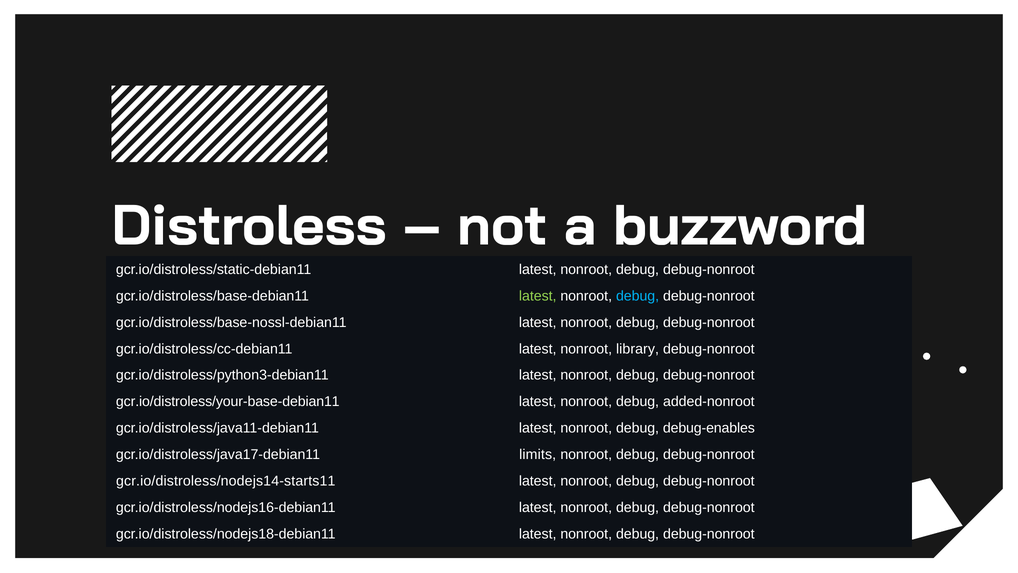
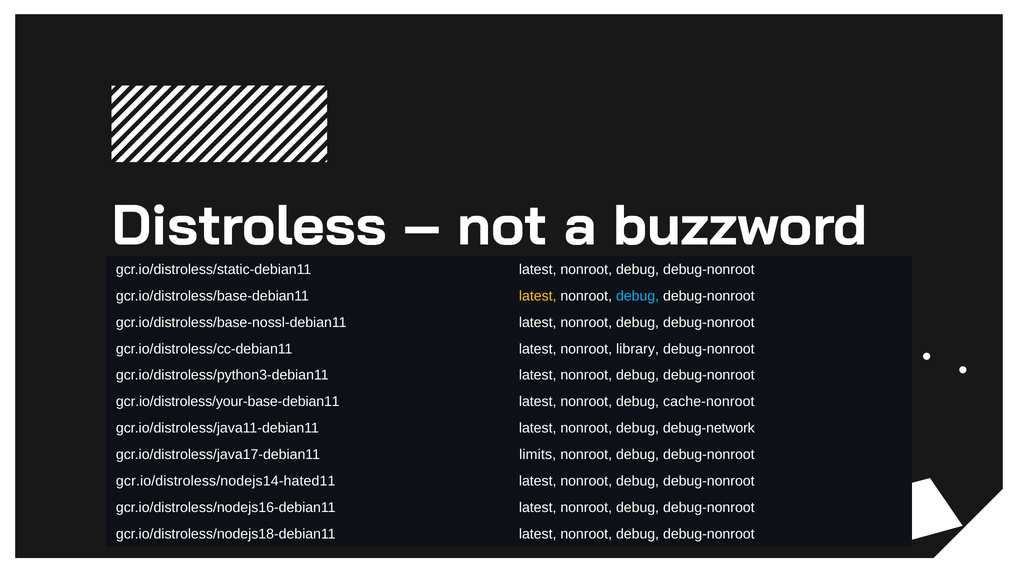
latest colour: light green -> yellow (538, 296)
added-nonroot: added-nonroot -> cache-nonroot (709, 401)
debug-enables: debug-enables -> debug-network (709, 428)
gcr.io/distroless/nodejs14-starts11: gcr.io/distroless/nodejs14-starts11 -> gcr.io/distroless/nodejs14-hated11 (226, 481)
